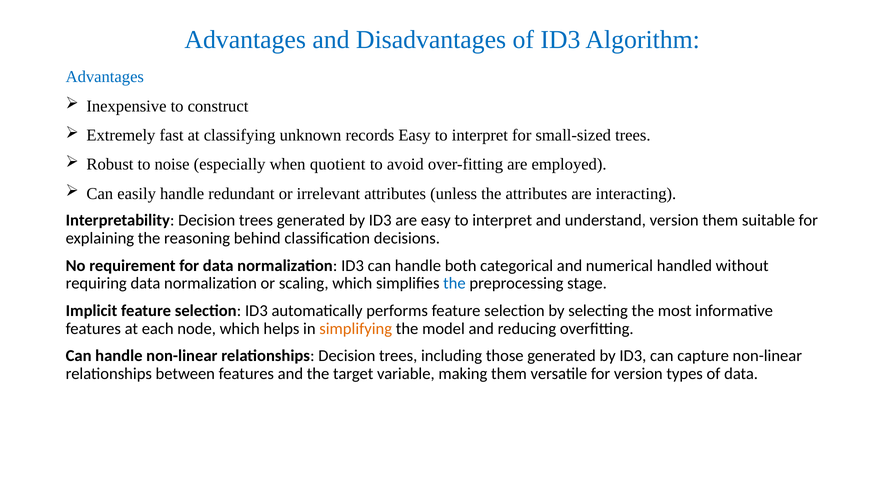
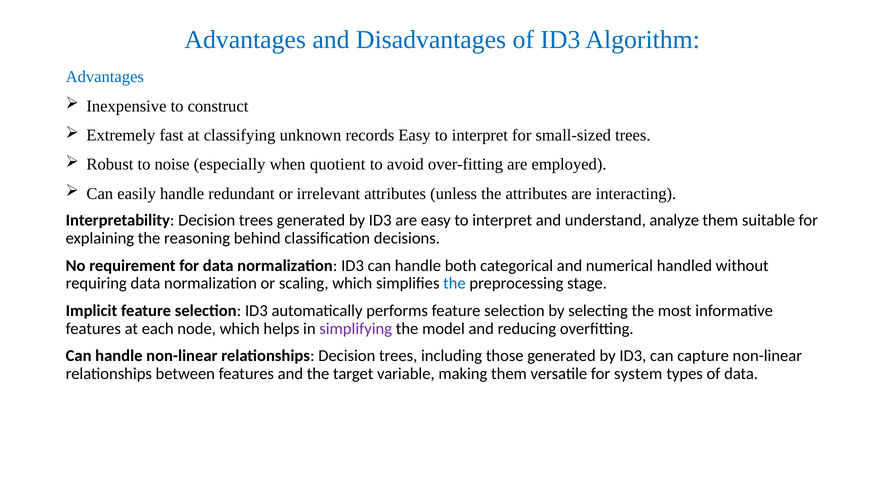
understand version: version -> analyze (674, 220)
simplifying colour: orange -> purple (356, 328)
for version: version -> system (638, 374)
